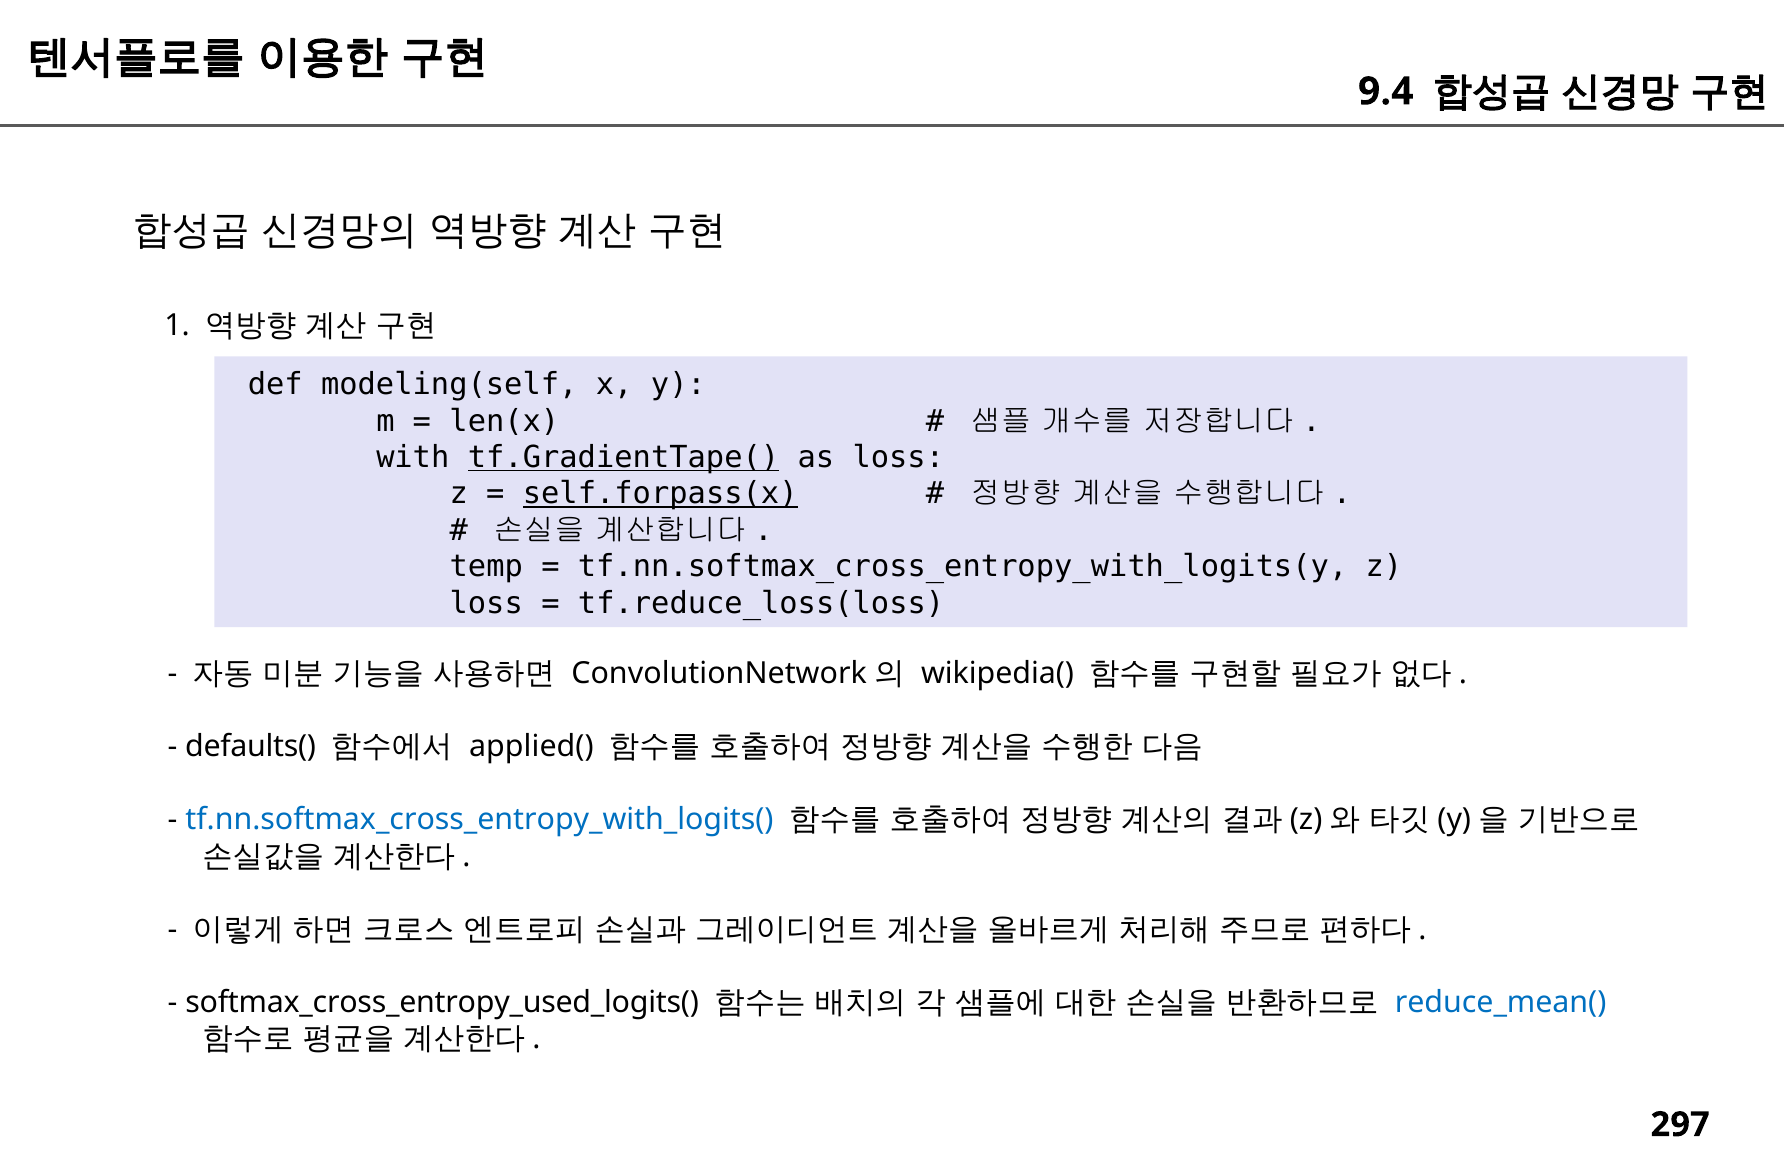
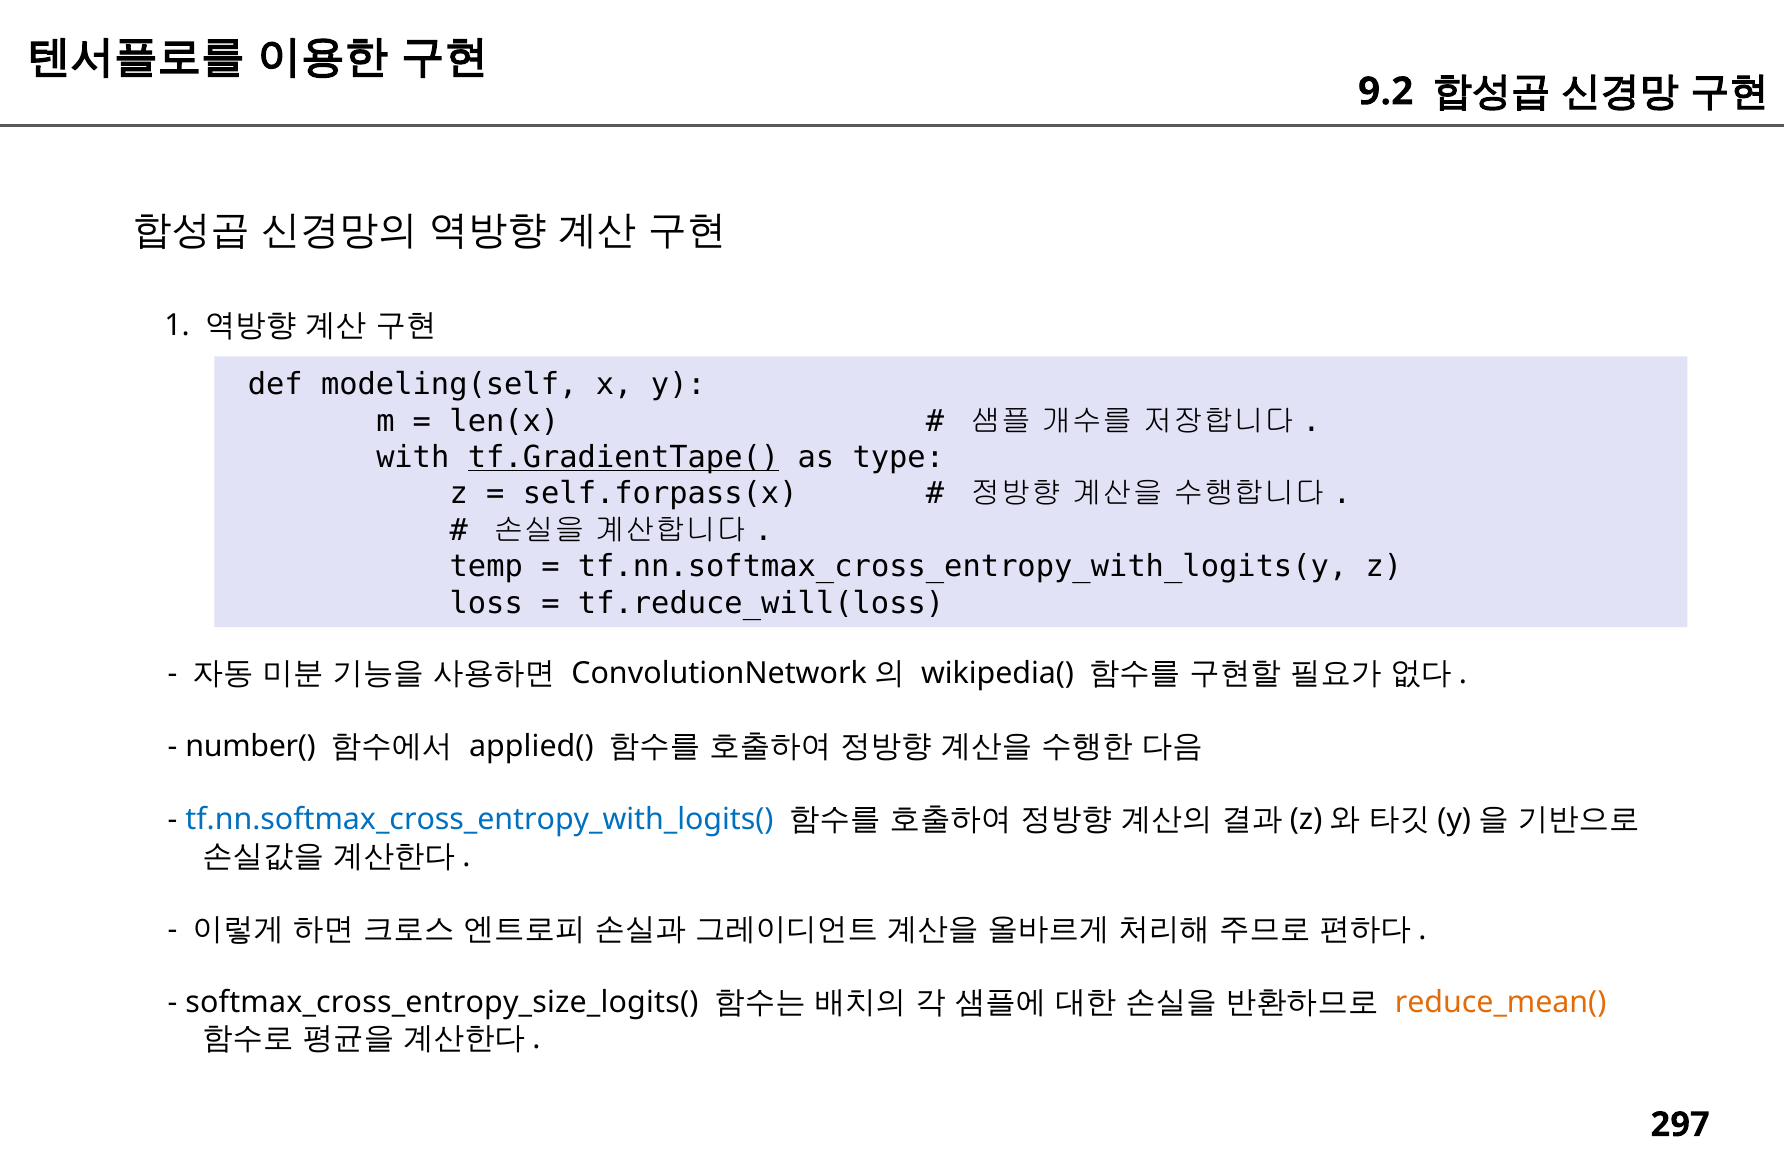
9.4: 9.4 -> 9.2 (1386, 91)
as loss: loss -> type (898, 457)
self.forpass(x underline: present -> none (660, 494)
tf.reduce_loss(loss: tf.reduce_loss(loss -> tf.reduce_will(loss (761, 603)
defaults(: defaults( -> number( (251, 747)
softmax_cross_entropy_used_logits(: softmax_cross_entropy_used_logits( -> softmax_cross_entropy_size_logits( (442, 1002)
reduce_mean( colour: blue -> orange (1501, 1002)
